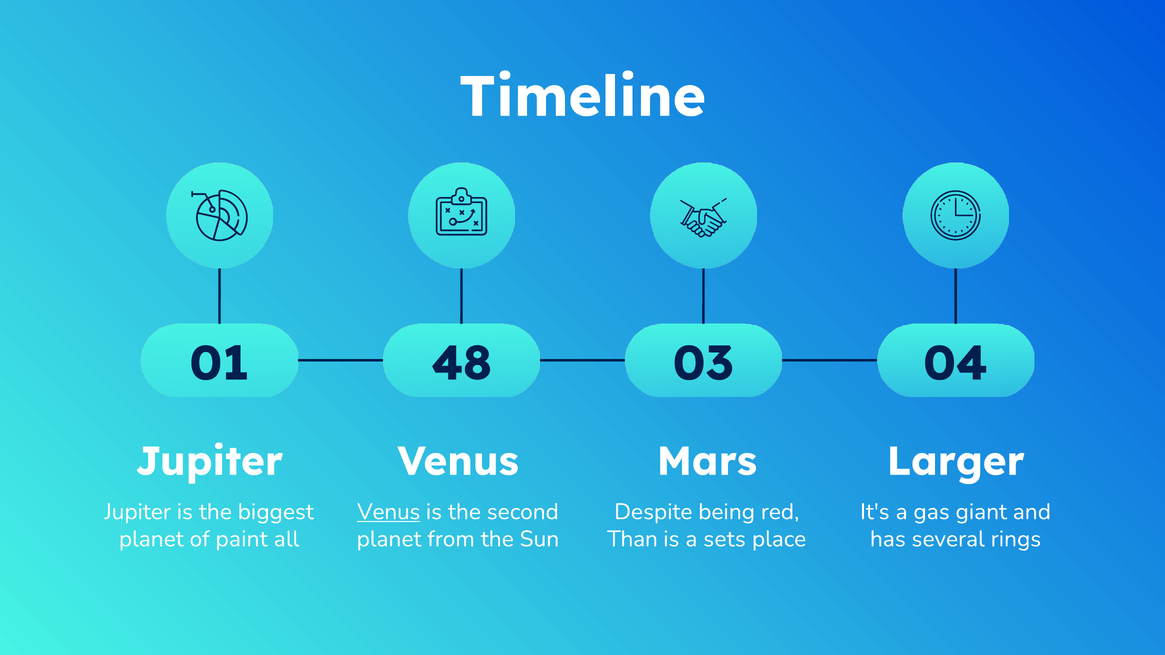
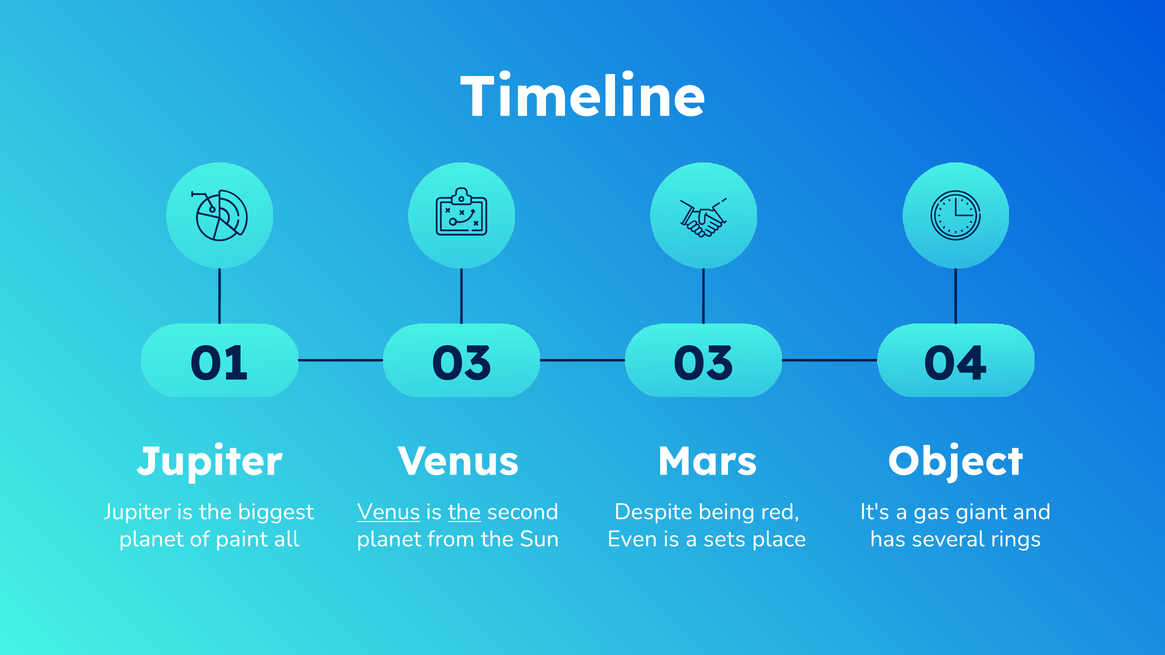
01 48: 48 -> 03 (462, 364)
Larger: Larger -> Object (955, 462)
the underline: none -> present (464, 512)
Than: Than -> Even (632, 539)
